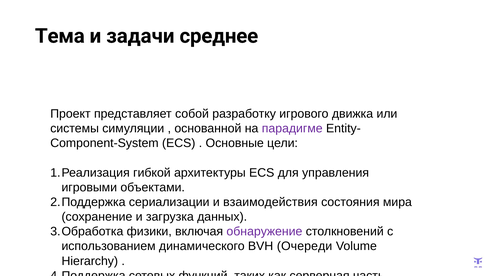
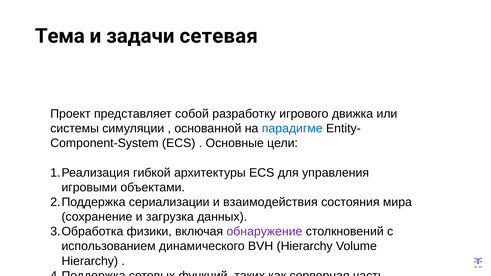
среднее: среднее -> сетевая (219, 36)
парадигме colour: purple -> blue (292, 129)
BVH Очереди: Очереди -> Hierarchy (305, 246)
